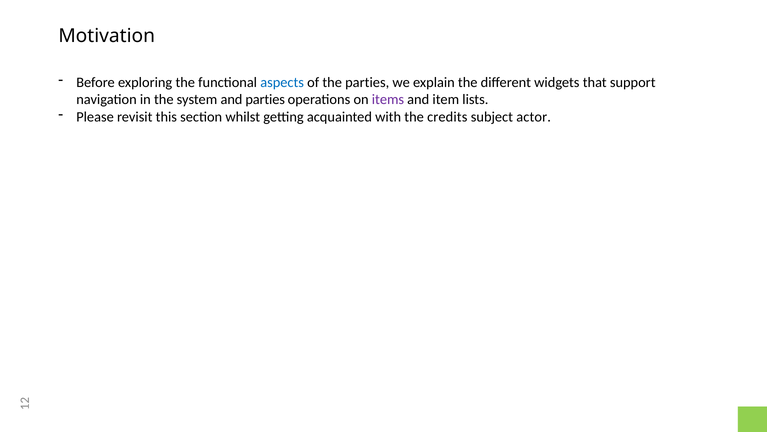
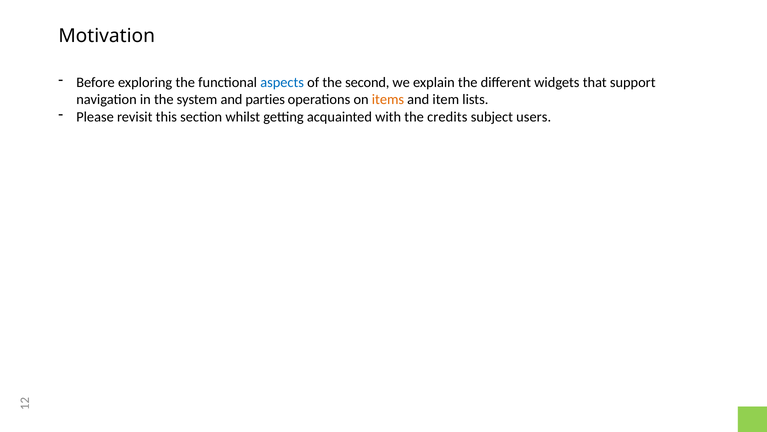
the parties: parties -> second (367, 82)
items colour: purple -> orange (388, 99)
actor: actor -> users (534, 117)
